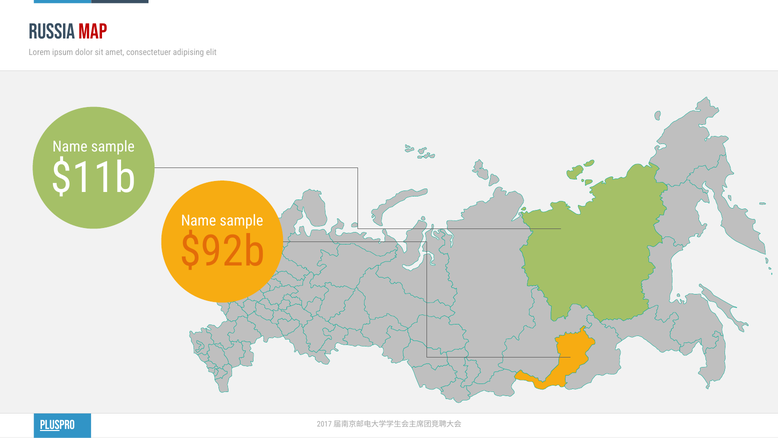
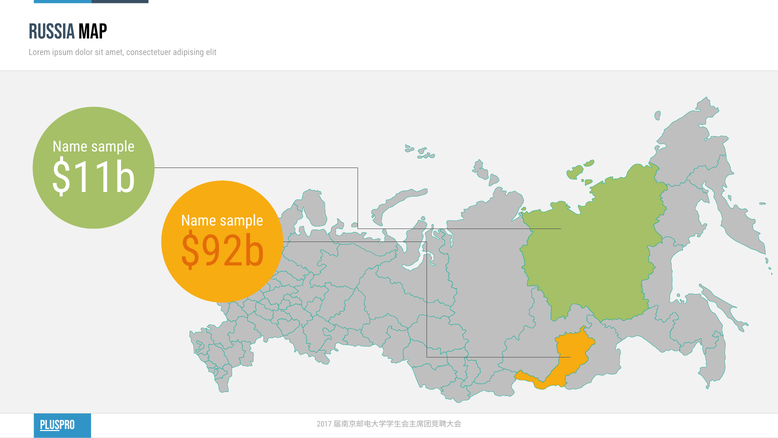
map colour: red -> black (93, 32)
